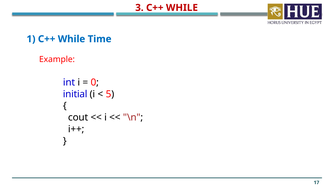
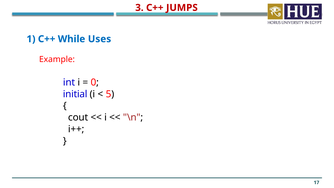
3 C++ WHILE: WHILE -> JUMPS (182, 8)
Time: Time -> Uses (100, 39)
